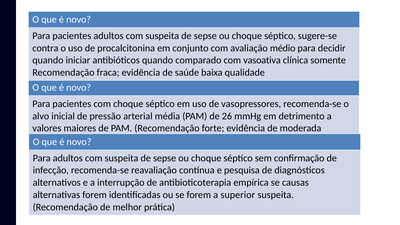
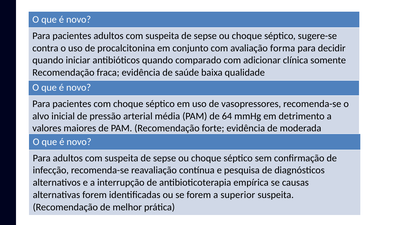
médio: médio -> forma (283, 48)
vasoativa: vasoativa -> adicionar (262, 60)
26: 26 -> 64 (227, 116)
